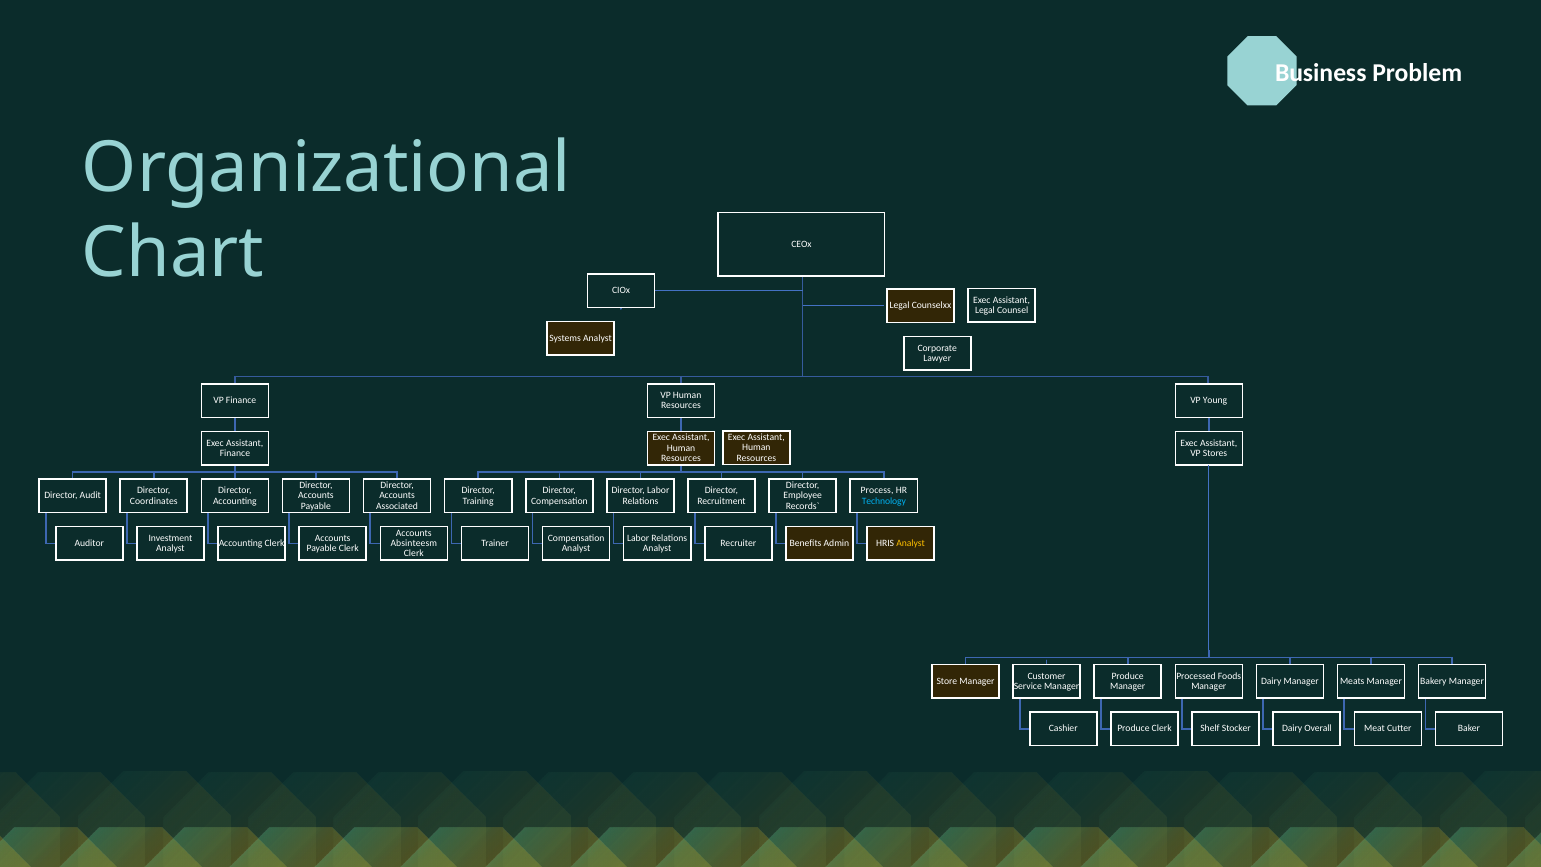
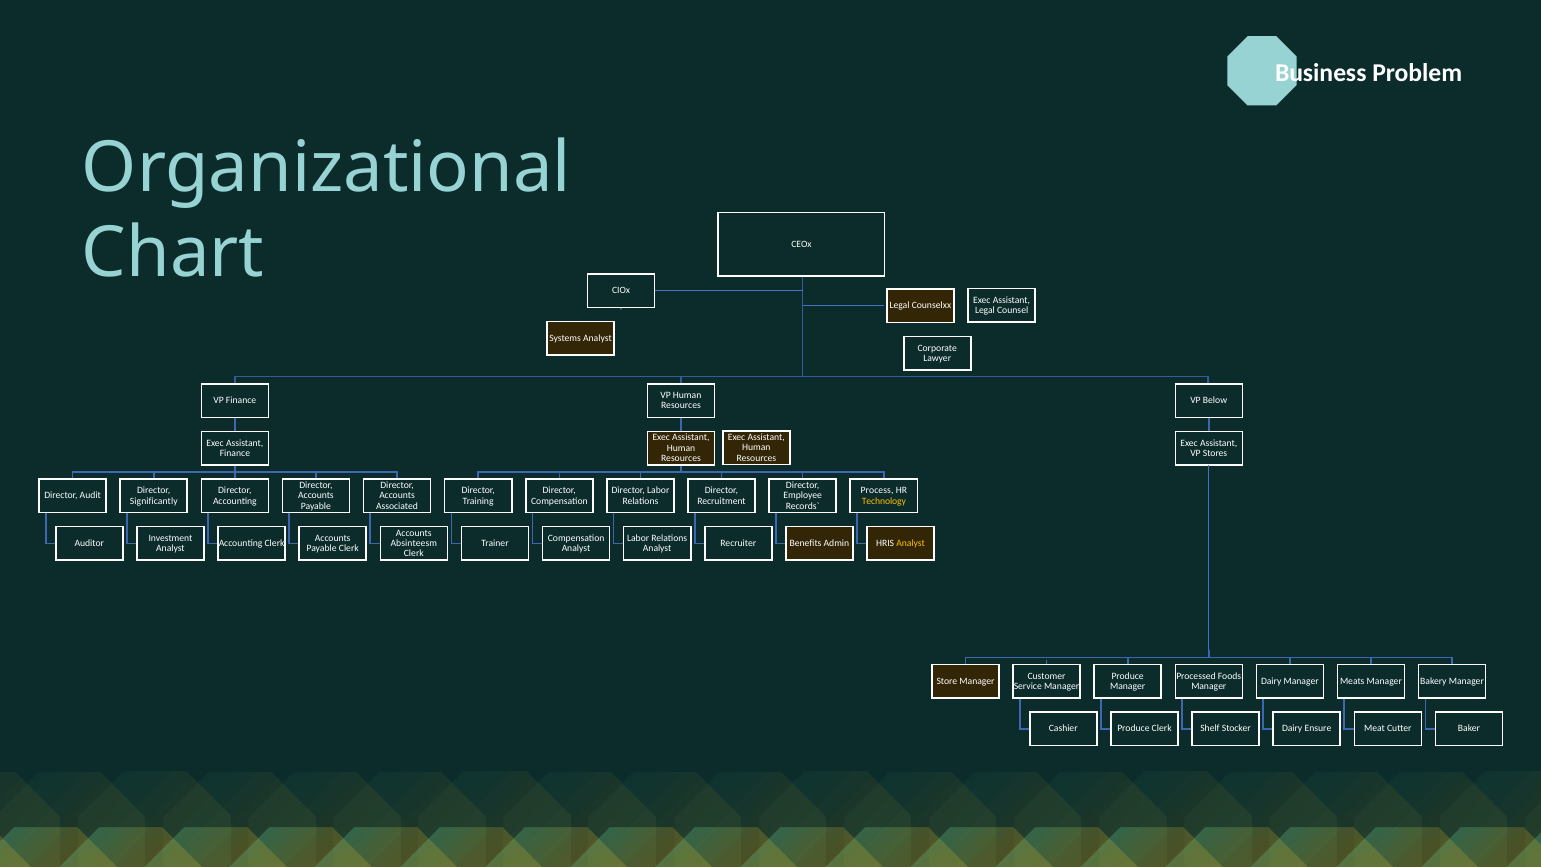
Young: Young -> Below (1215, 400)
Coordinates: Coordinates -> Significantly (154, 501)
Technology colour: light blue -> yellow (884, 501)
Overall: Overall -> Ensure (1318, 729)
